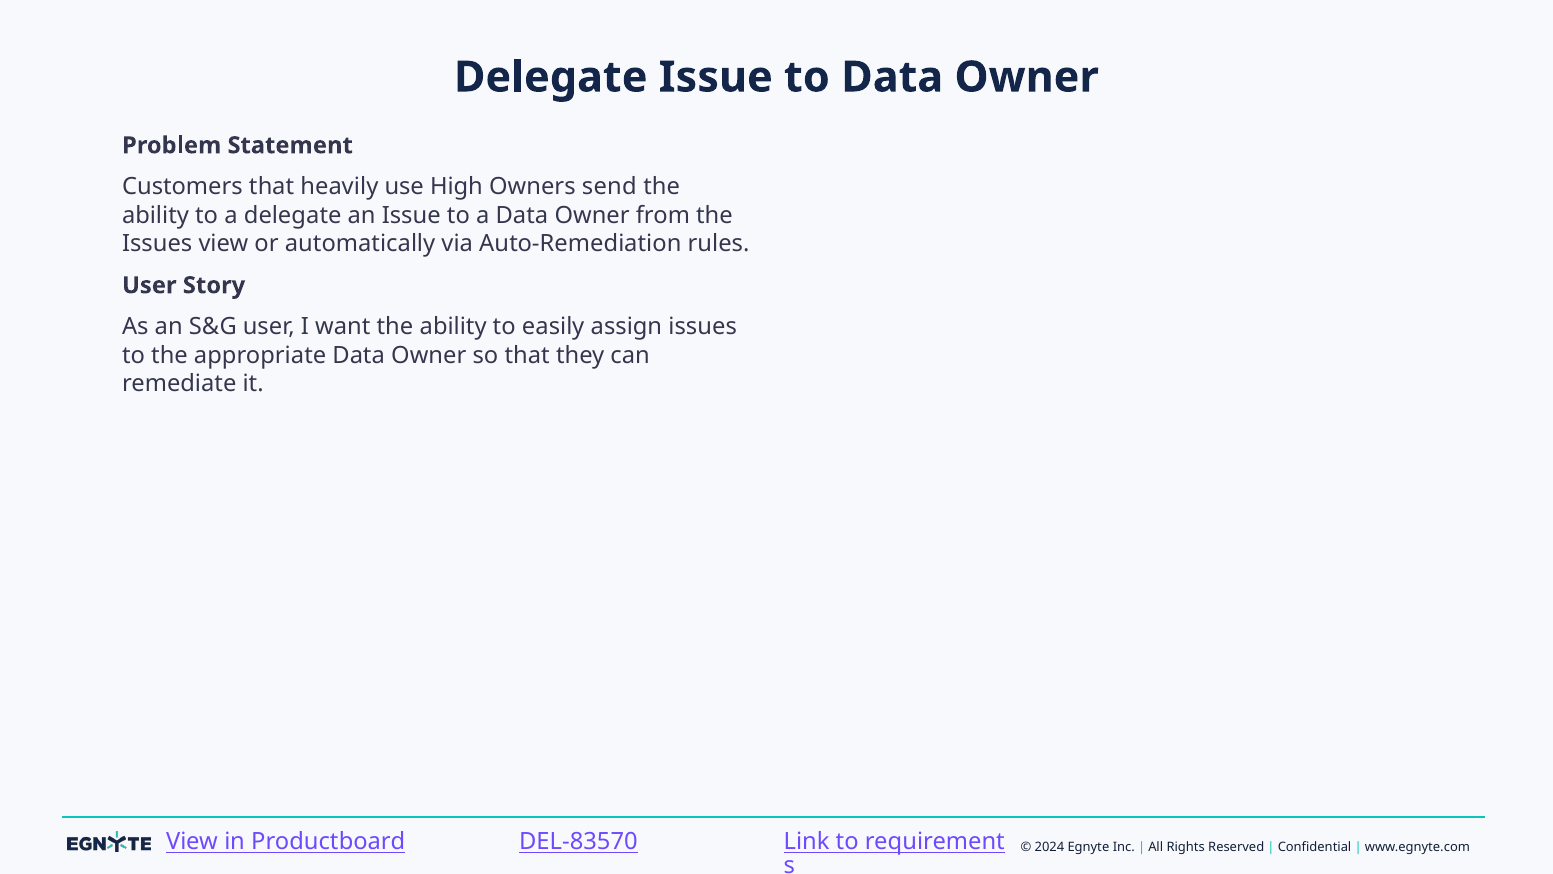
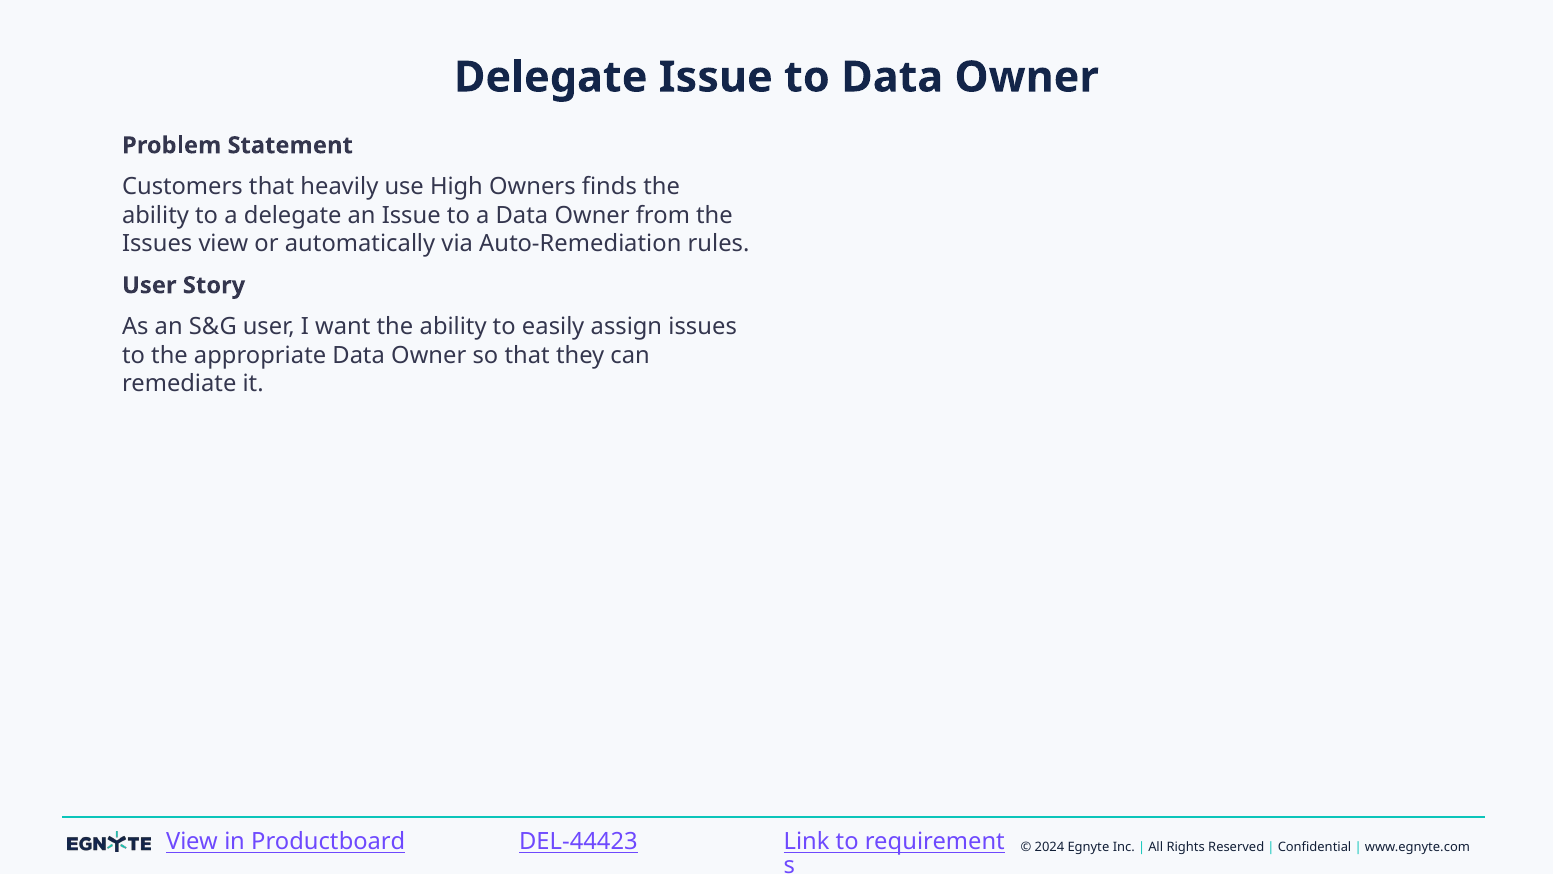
send: send -> finds (609, 187)
DEL-83570: DEL-83570 -> DEL-44423 (578, 841)
